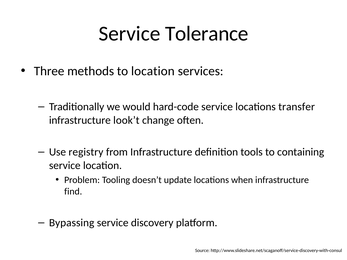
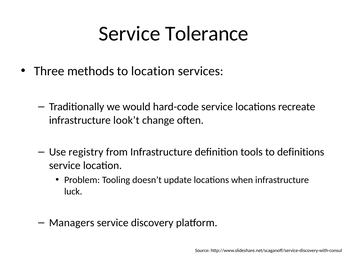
transfer: transfer -> recreate (297, 107)
containing: containing -> definitions (301, 152)
find: find -> luck (73, 192)
Bypassing: Bypassing -> Managers (72, 223)
